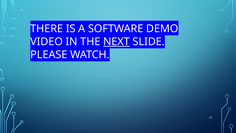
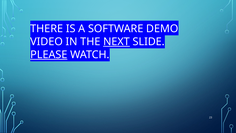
PLEASE underline: none -> present (49, 55)
